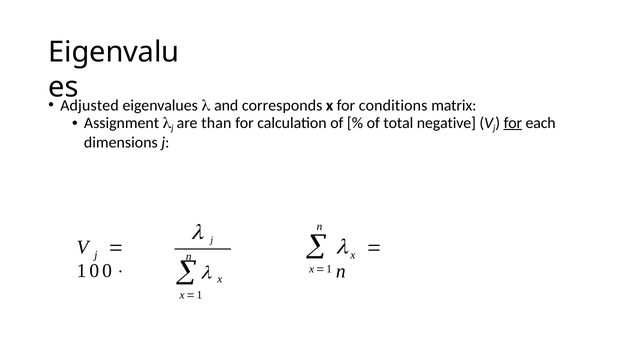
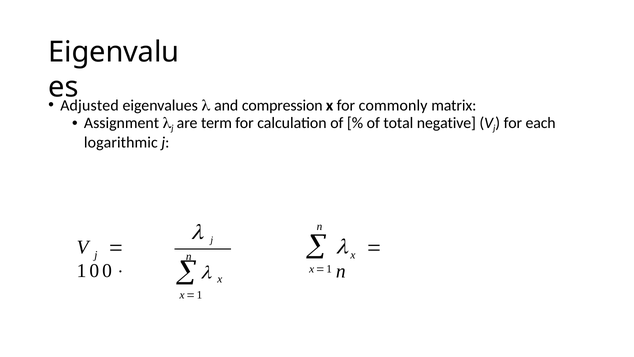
corresponds: corresponds -> compression (282, 105)
conditions: conditions -> commonly (393, 105)
than: than -> term (216, 123)
for underline: present -> none (513, 123)
dimensions: dimensions -> logarithmic (121, 143)
